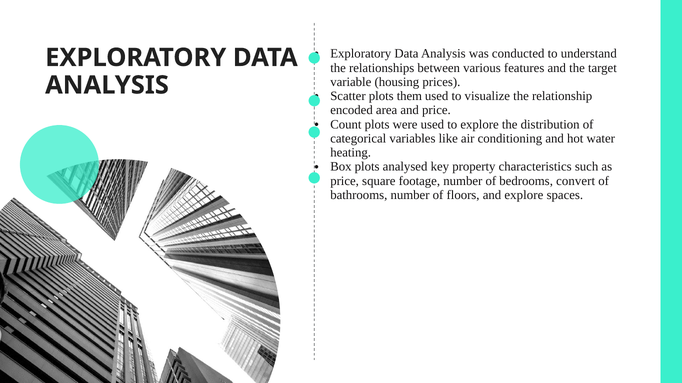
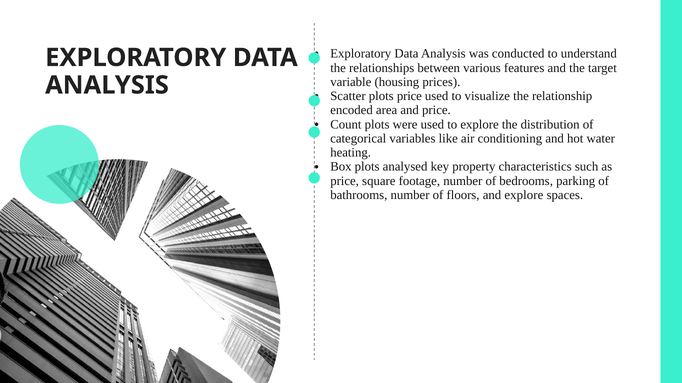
plots them: them -> price (409, 96)
convert: convert -> parking (576, 181)
